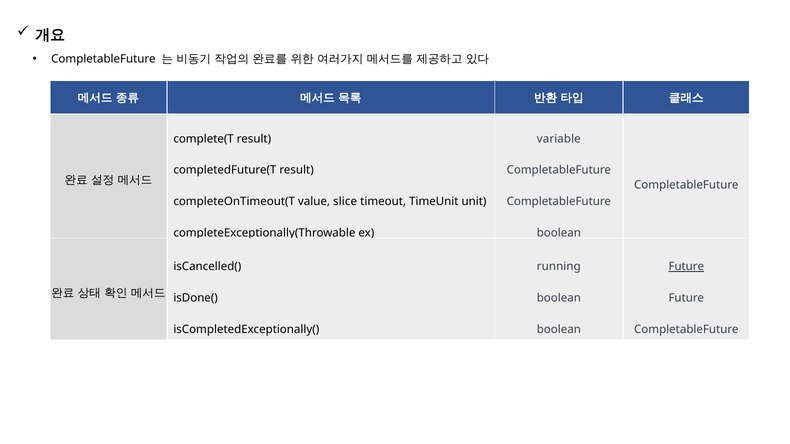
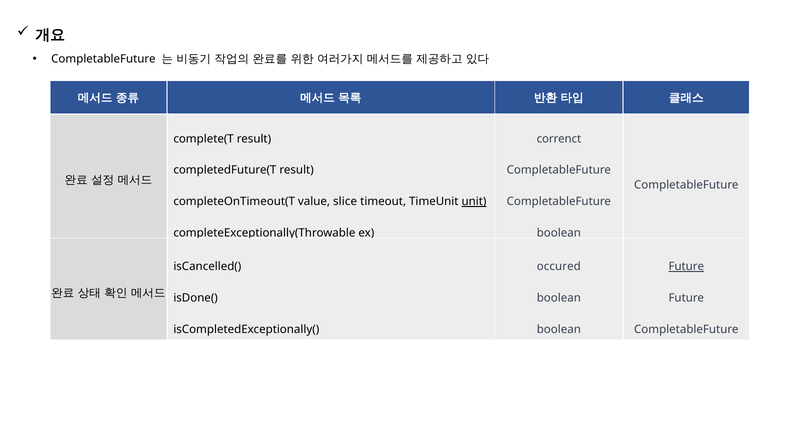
variable: variable -> correnct (559, 139)
unit underline: none -> present (474, 202)
running: running -> occured (559, 267)
